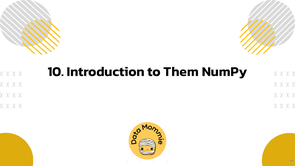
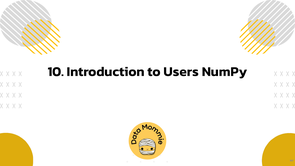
Them: Them -> Users (181, 72)
